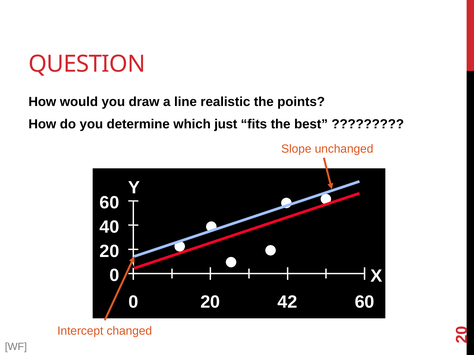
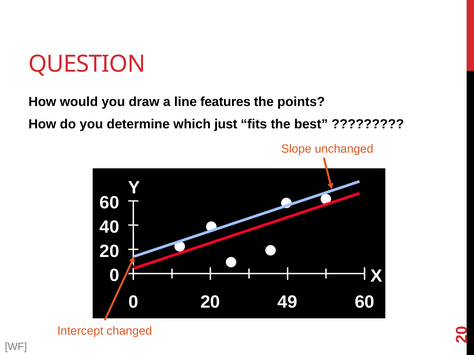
realistic: realistic -> features (225, 102)
42: 42 -> 49 (288, 302)
